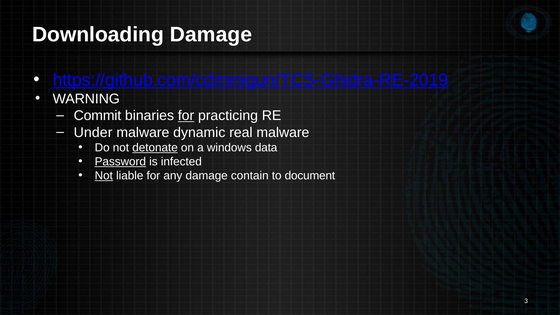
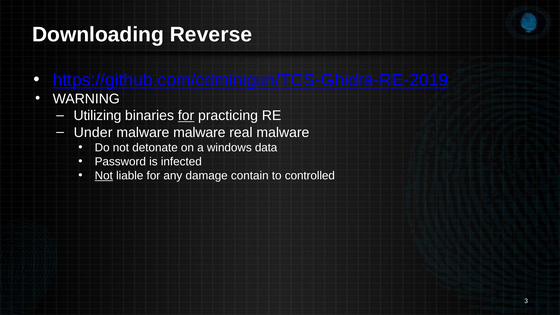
Downloading Damage: Damage -> Reverse (211, 35)
Commit: Commit -> Utilizing (97, 116)
malware dynamic: dynamic -> malware (199, 132)
detonate underline: present -> none (155, 148)
Password underline: present -> none (120, 162)
document: document -> controlled (310, 176)
